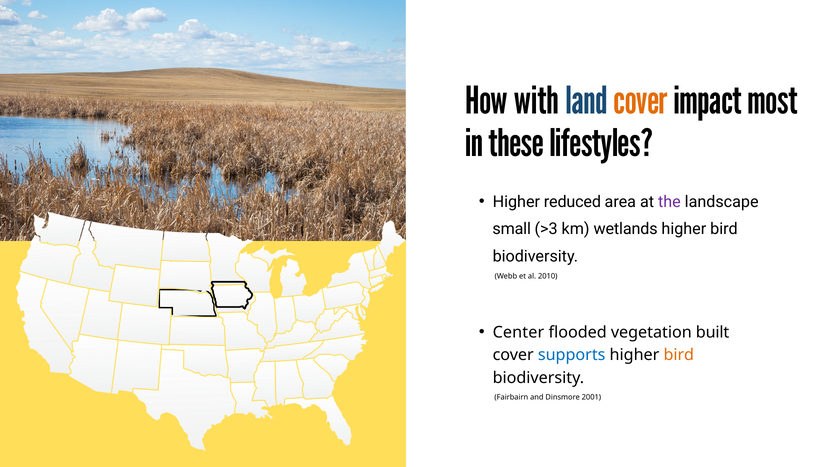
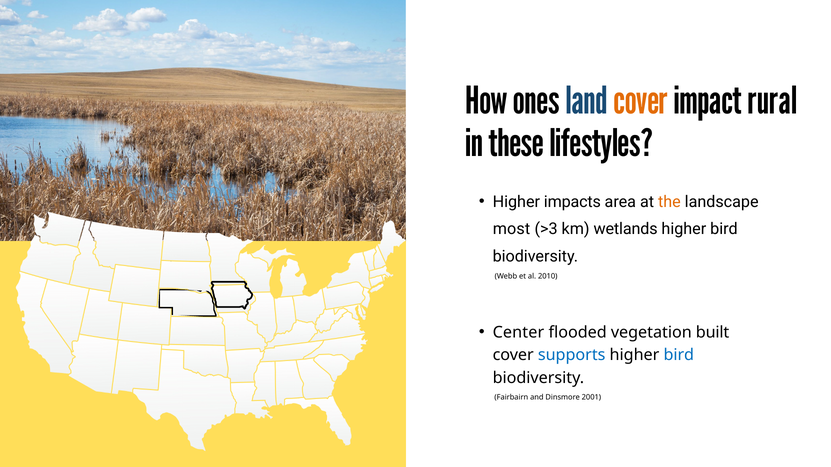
with: with -> ones (537, 101)
most: most -> rural (773, 101)
reduced: reduced -> impacts (572, 202)
the colour: purple -> orange (669, 202)
small: small -> most (512, 229)
bird colour: orange -> blue (679, 355)
